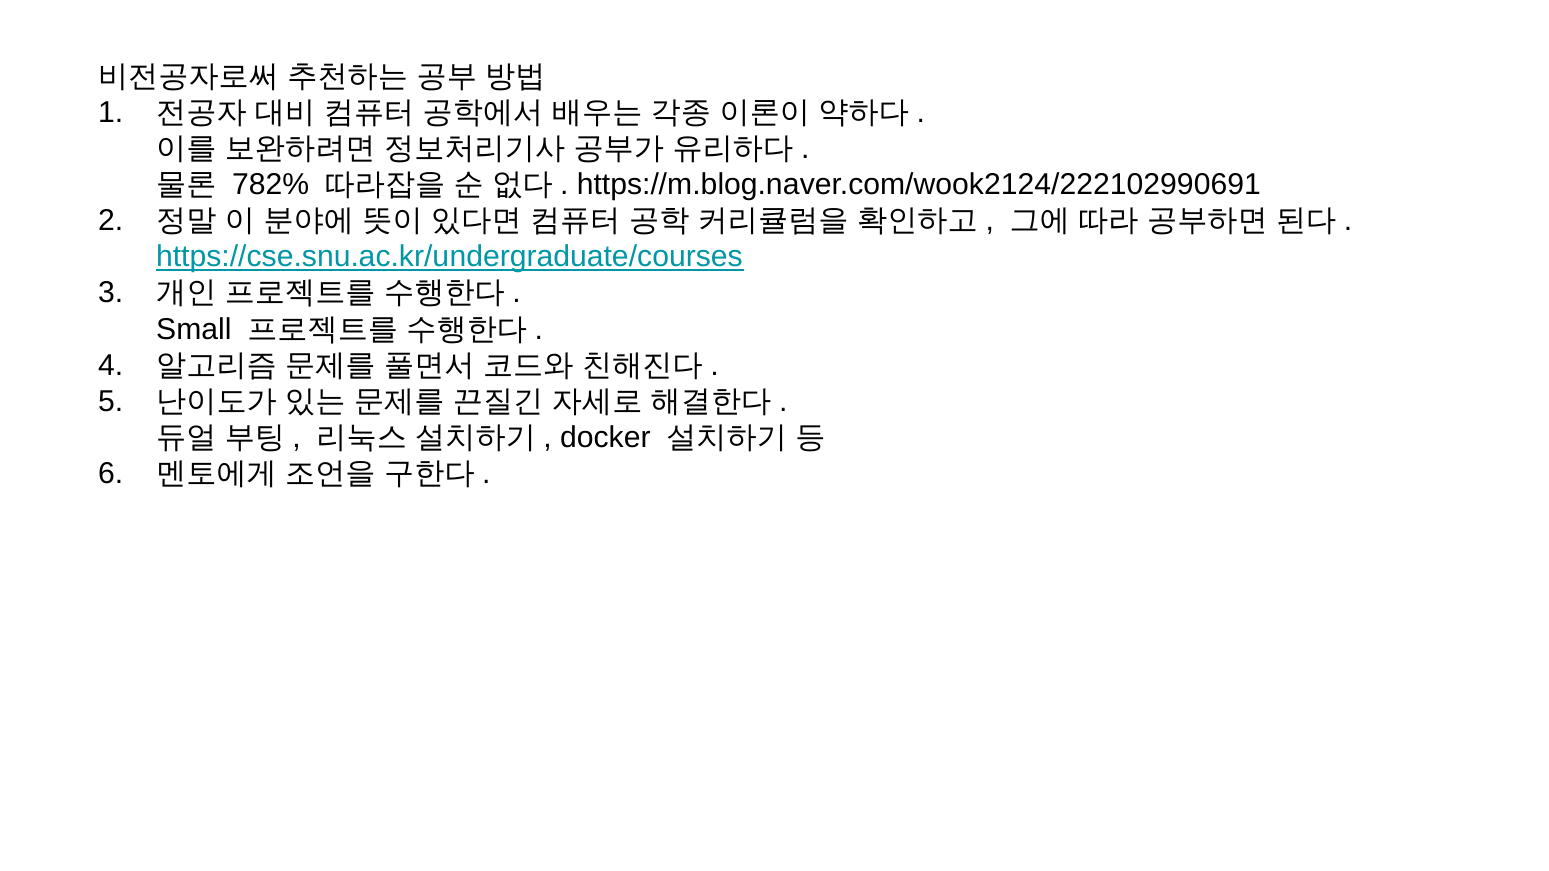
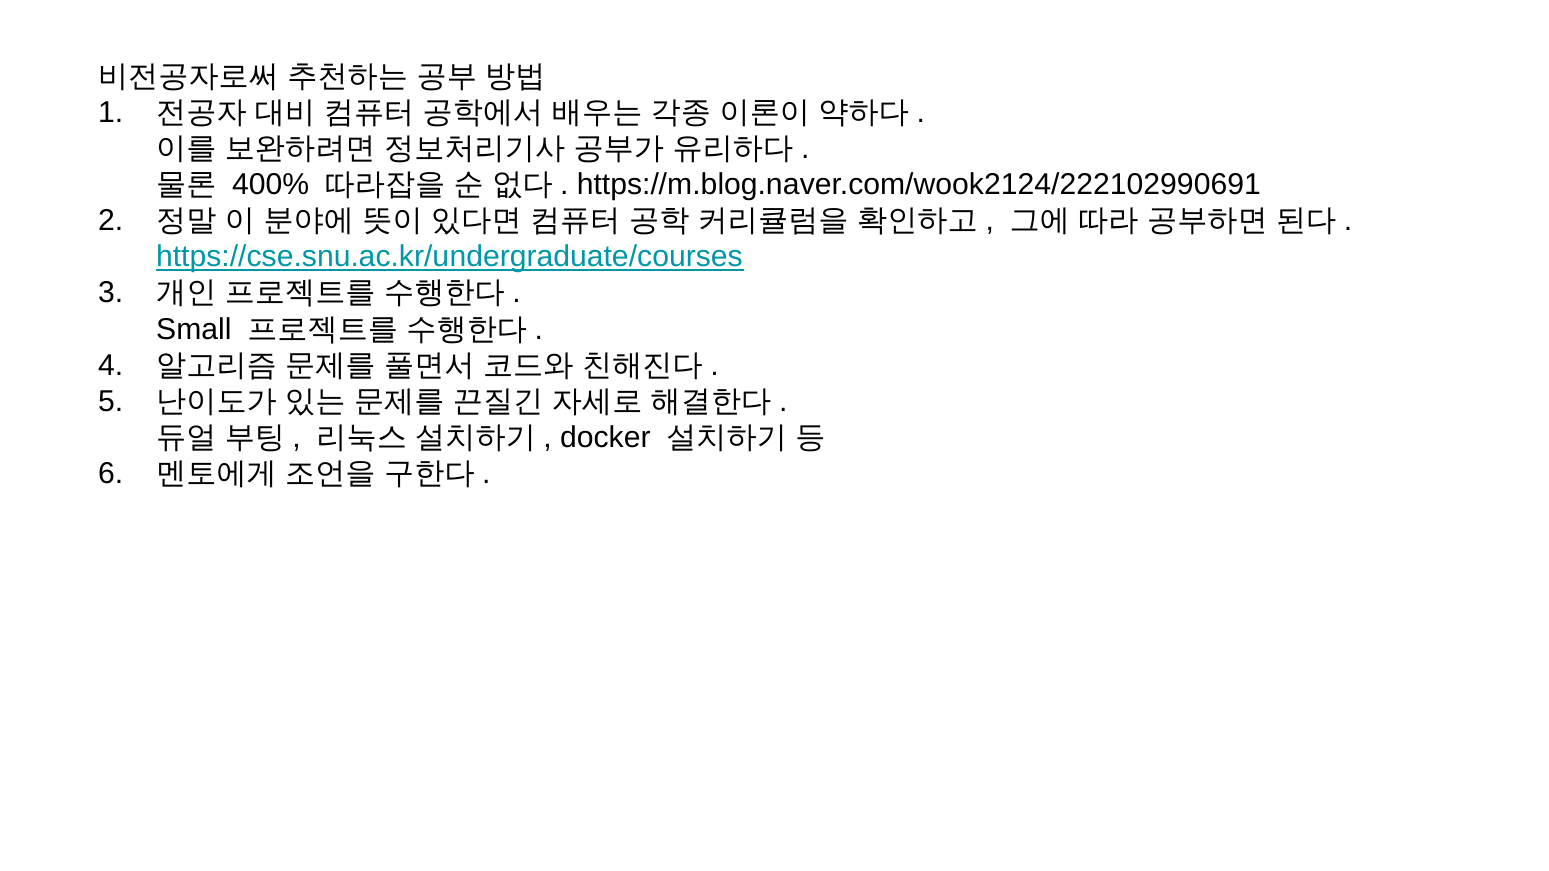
782%: 782% -> 400% (271, 185)
